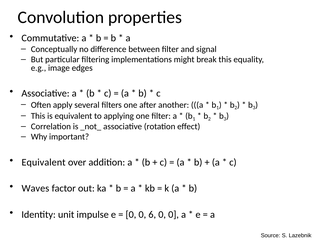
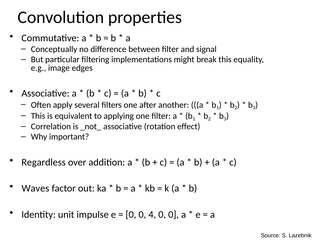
Equivalent: Equivalent -> Regardless (44, 163)
6: 6 -> 4 (152, 215)
